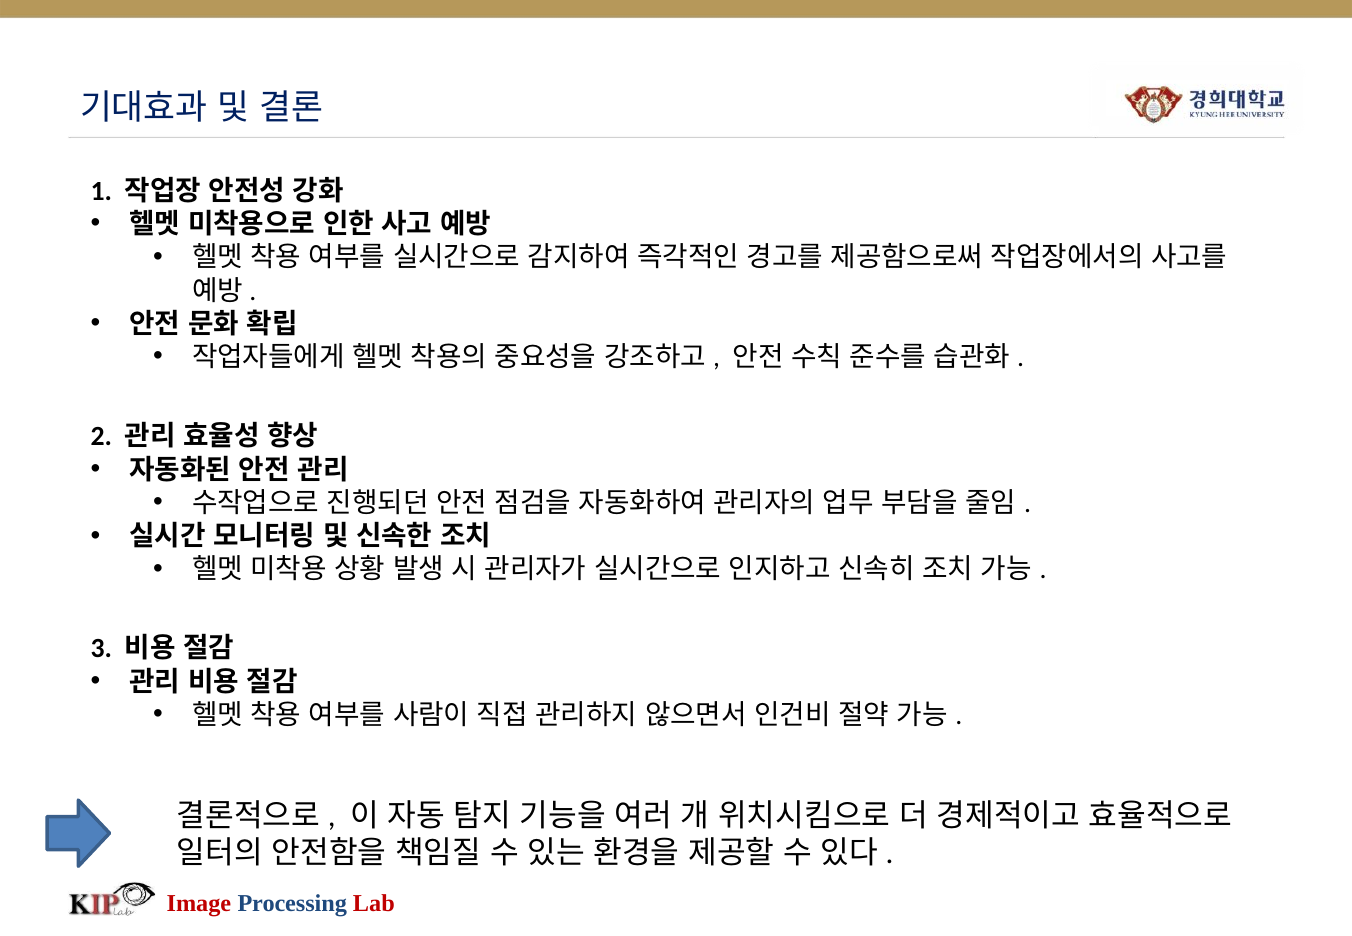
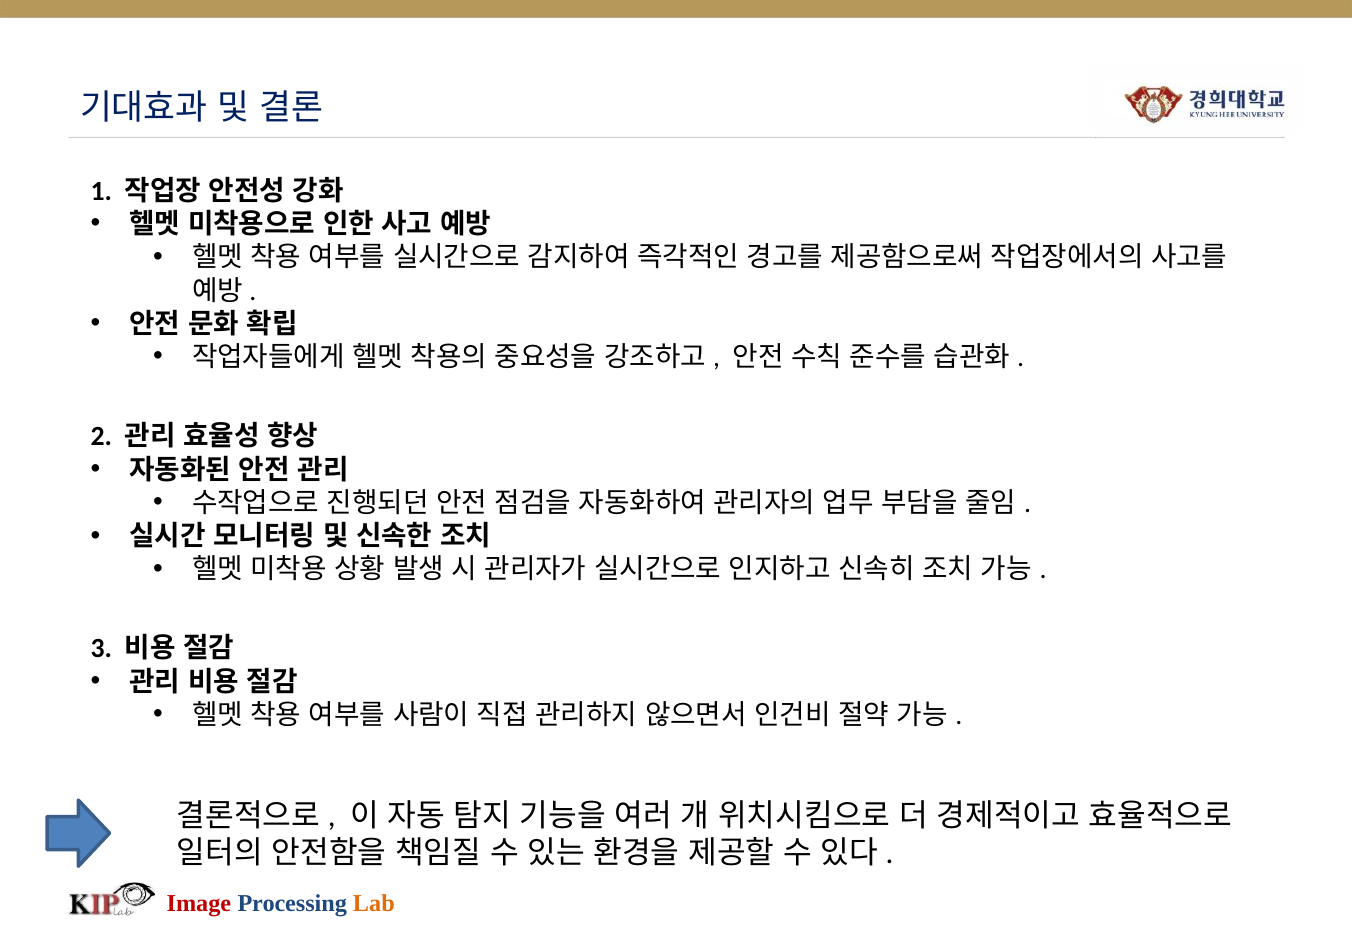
Lab colour: red -> orange (374, 903)
